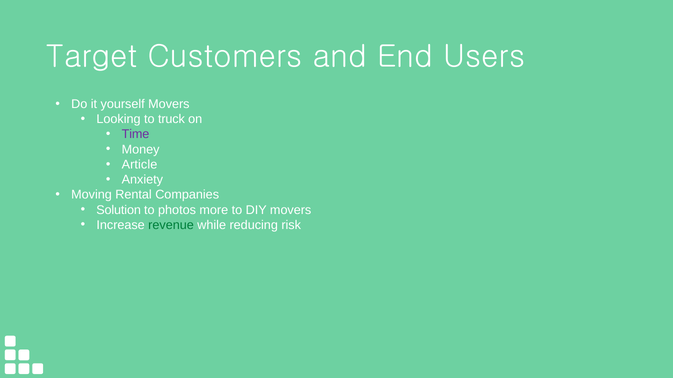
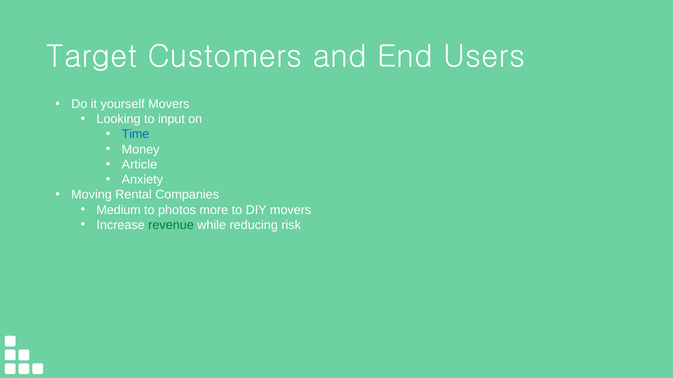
truck: truck -> input (171, 119)
Time colour: purple -> blue (136, 134)
Solution: Solution -> Medium (119, 210)
